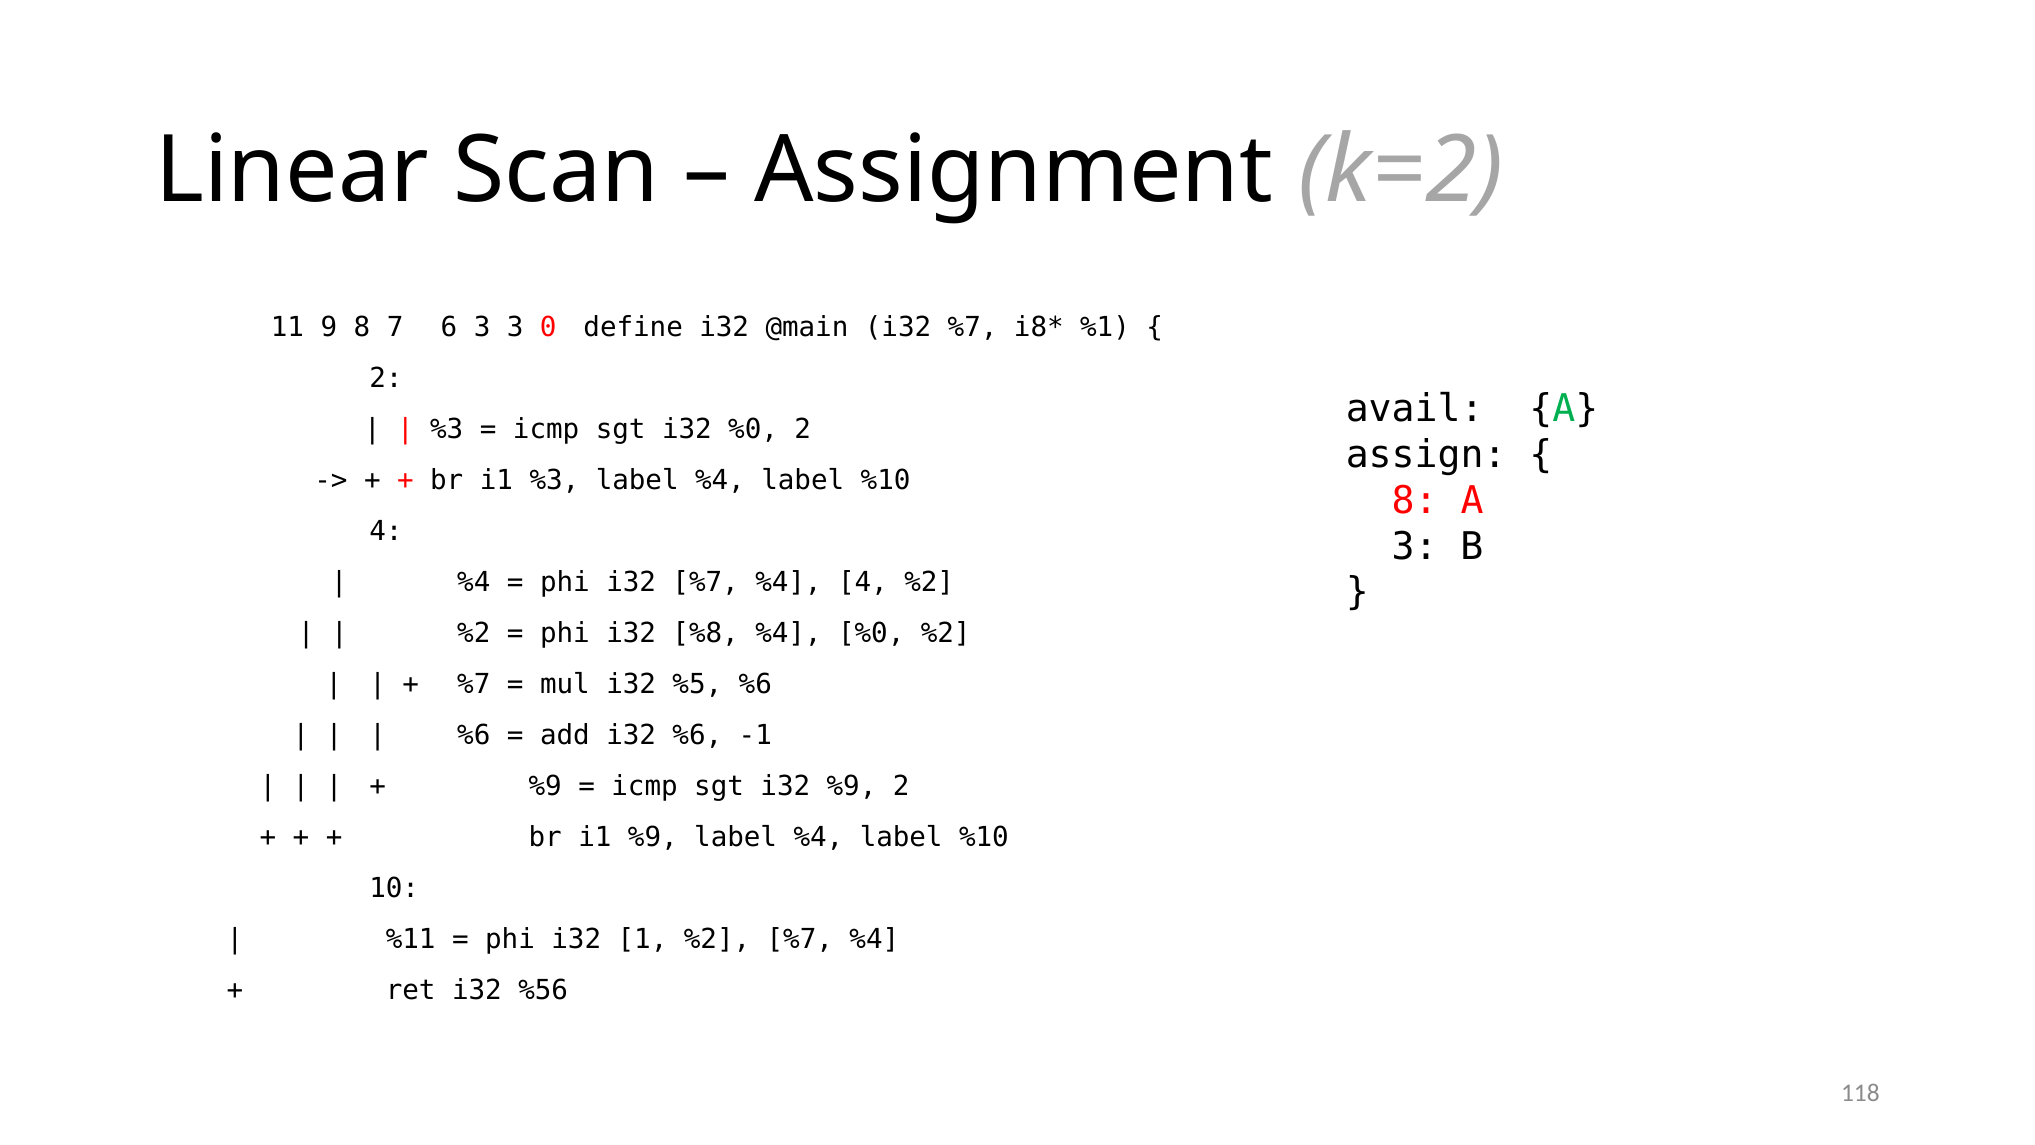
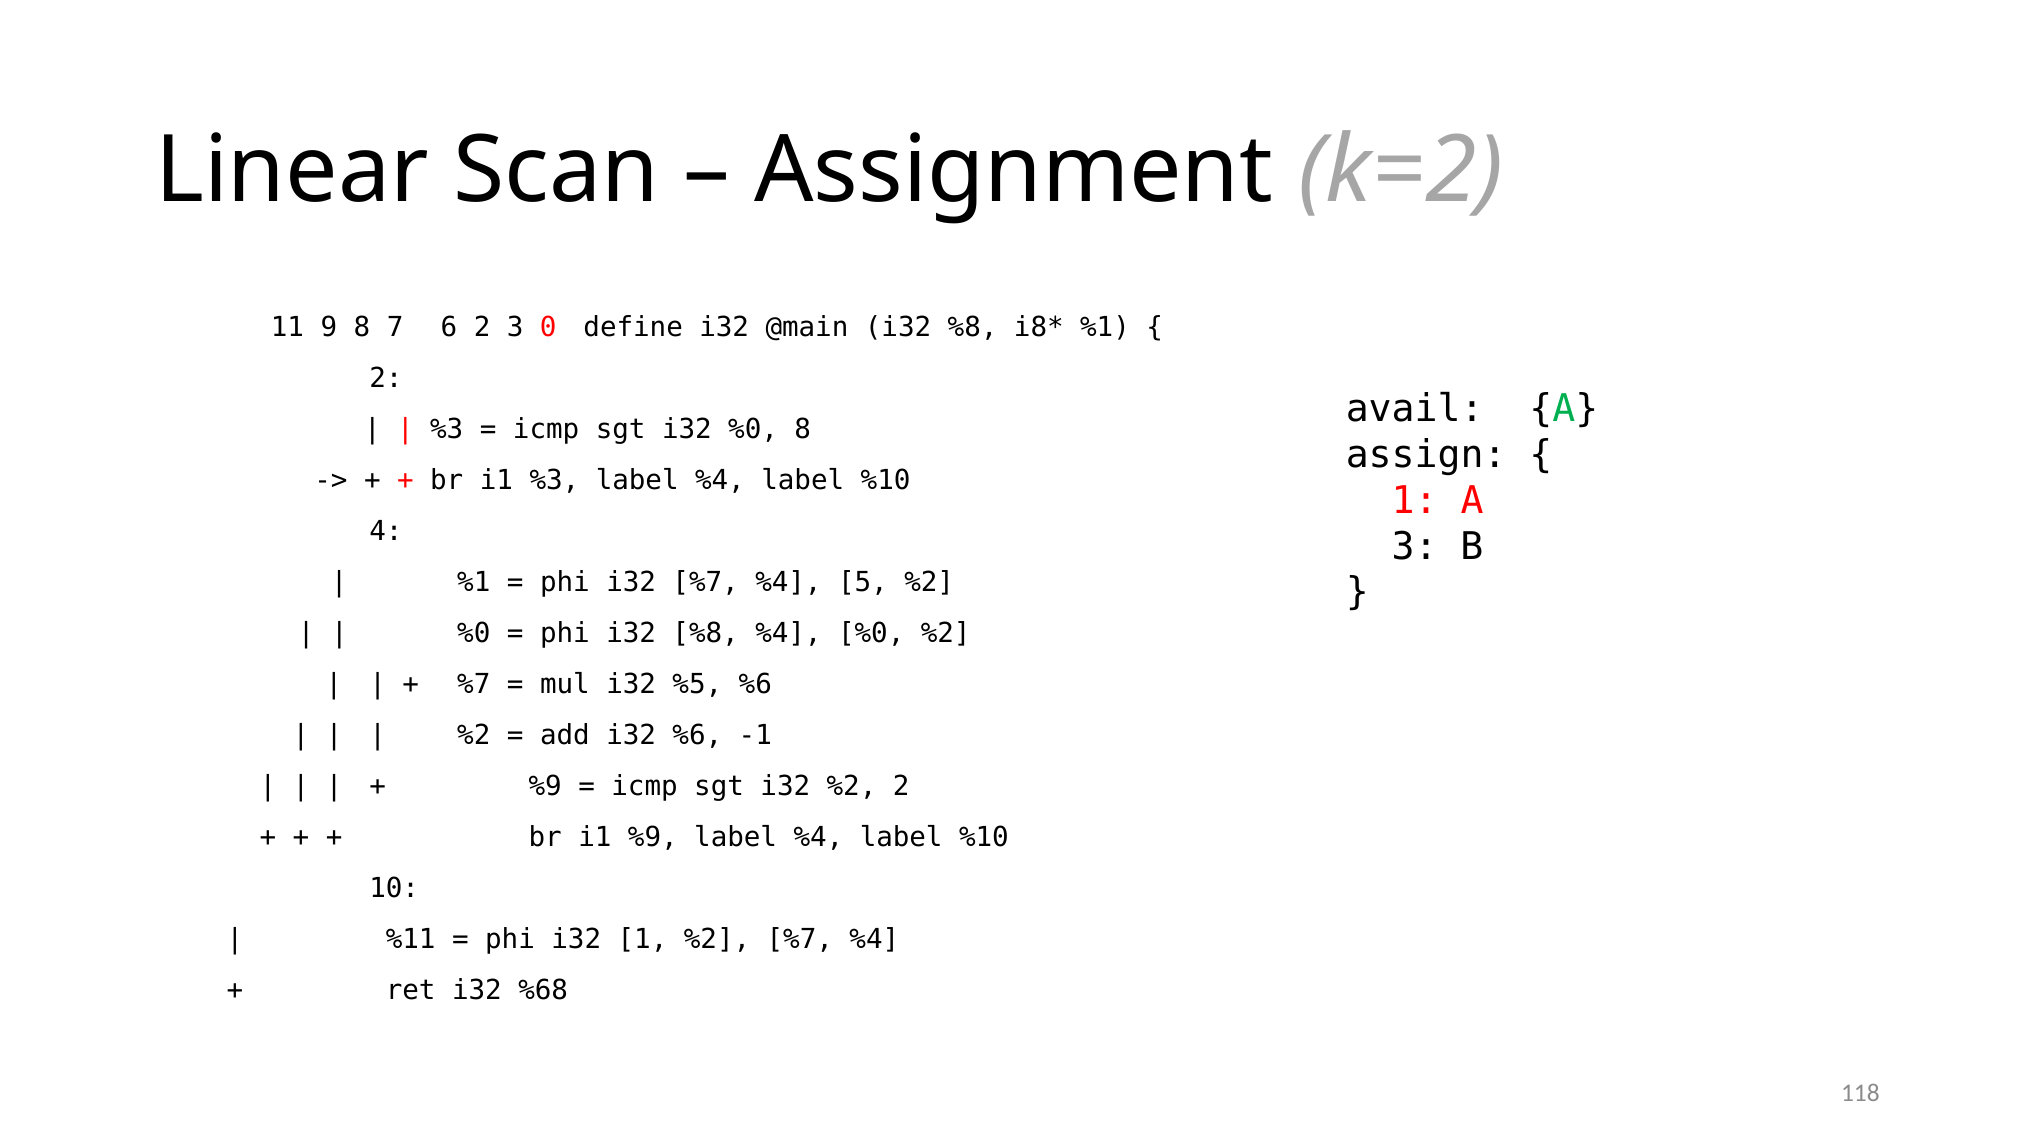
6 3: 3 -> 2 (482, 327)
@main i32 %7: %7 -> %8 (973, 327)
%0 2: 2 -> 8 (803, 429)
8: 8 -> 1 (1415, 501)
%4: %4 -> %1 (474, 582)
%4 4: 4 -> 5 (863, 582)
%2: %2 -> %0 (474, 633)
%6: %6 -> %2 (474, 735)
i32 %9: %9 -> %2 (852, 786)
%56: %56 -> %68 (543, 990)
